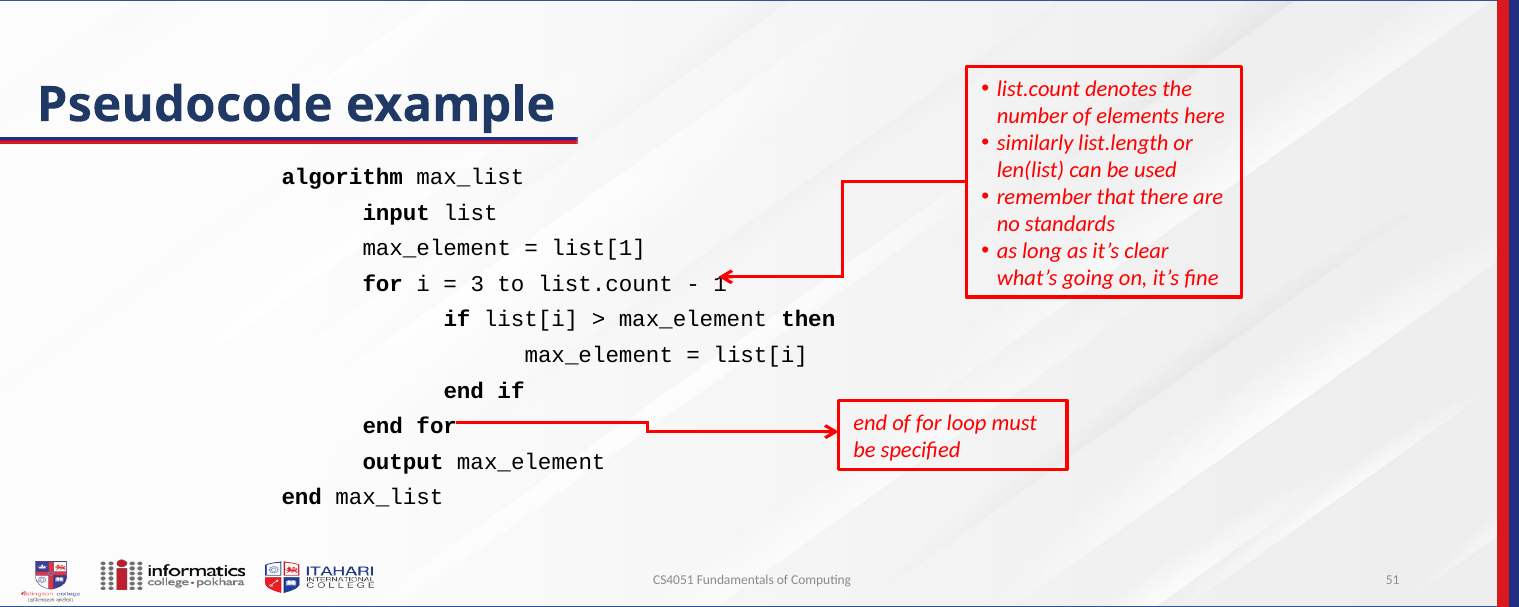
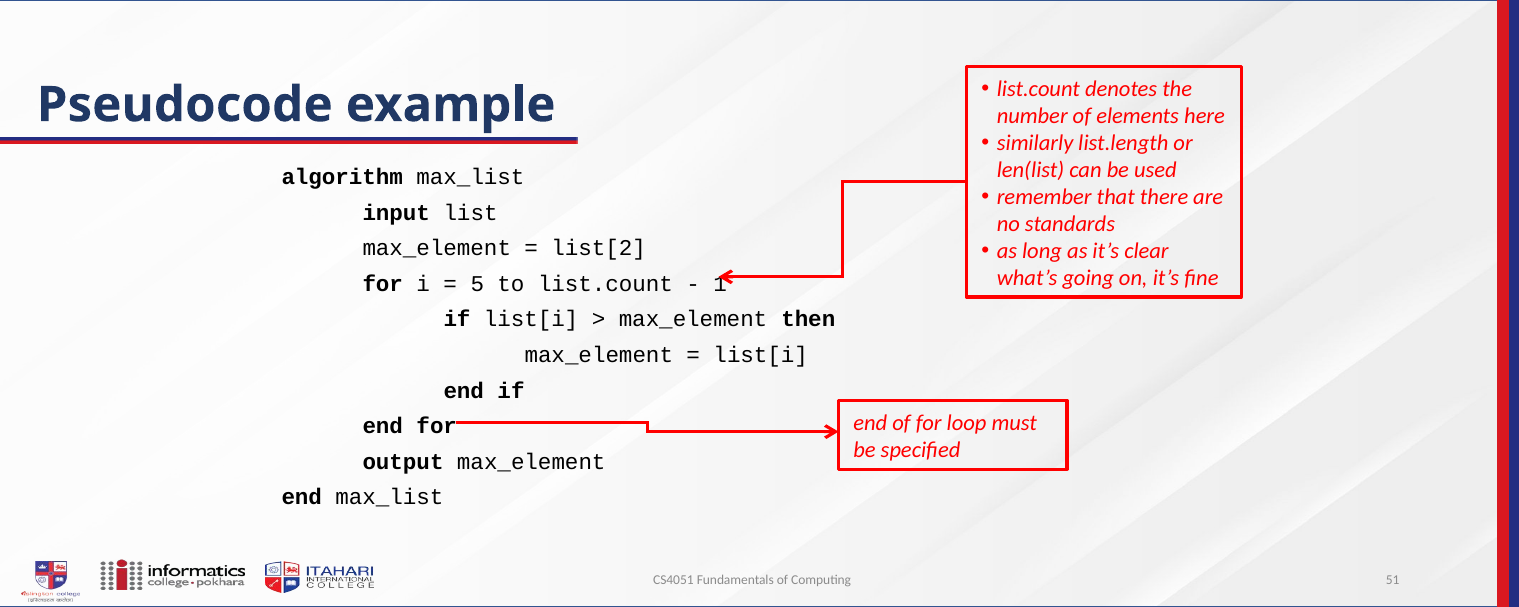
list[1: list[1 -> list[2 (599, 249)
3: 3 -> 5 (477, 284)
